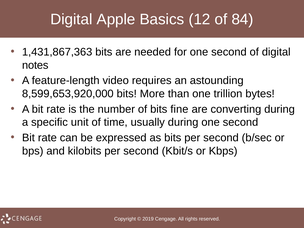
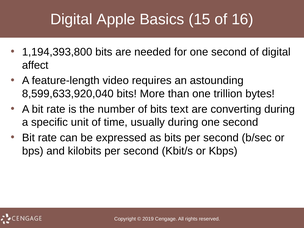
12: 12 -> 15 (199, 19)
84: 84 -> 16 (243, 19)
1,431,867,363: 1,431,867,363 -> 1,194,393,800 (57, 52)
notes: notes -> affect (35, 65)
8,599,653,920,000: 8,599,653,920,000 -> 8,599,633,920,040 (68, 94)
fine: fine -> text (179, 109)
